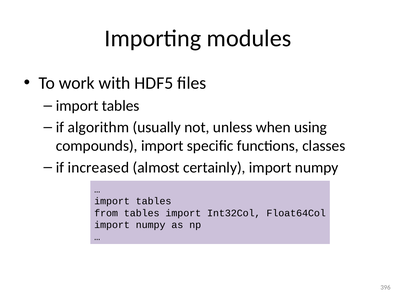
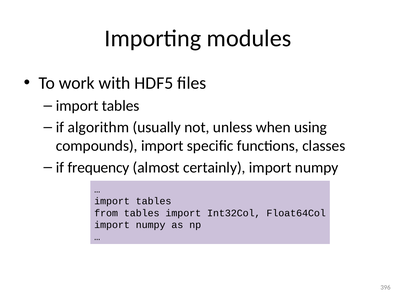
increased: increased -> frequency (99, 167)
